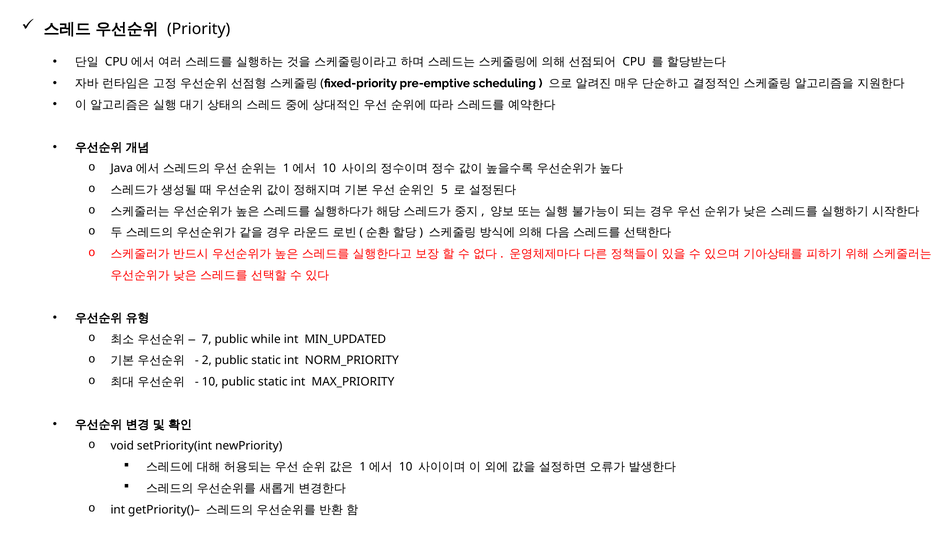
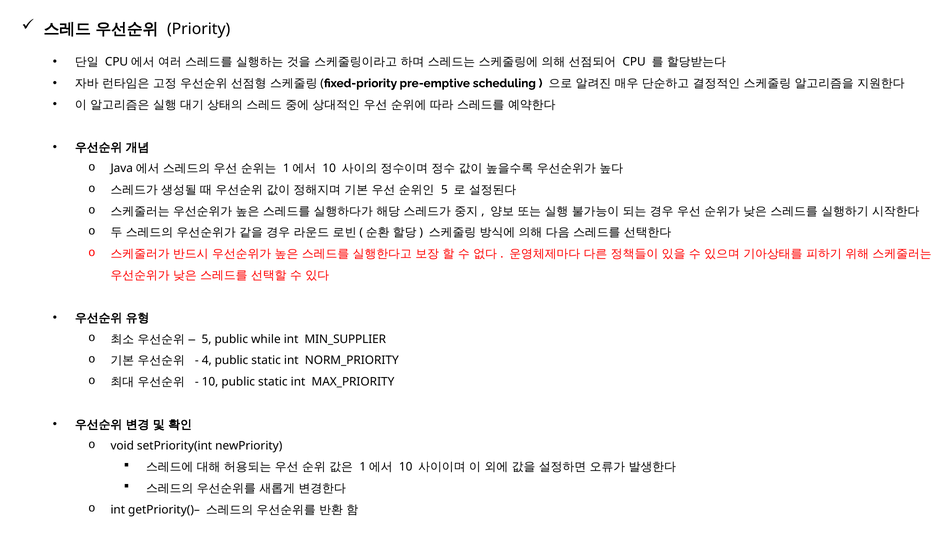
7: 7 -> 5 (206, 339)
MIN_UPDATED: MIN_UPDATED -> MIN_SUPPLIER (345, 339)
2: 2 -> 4 (207, 360)
